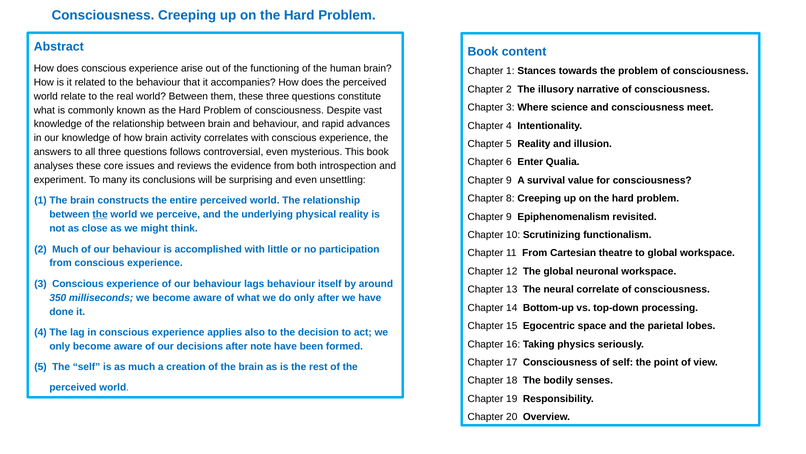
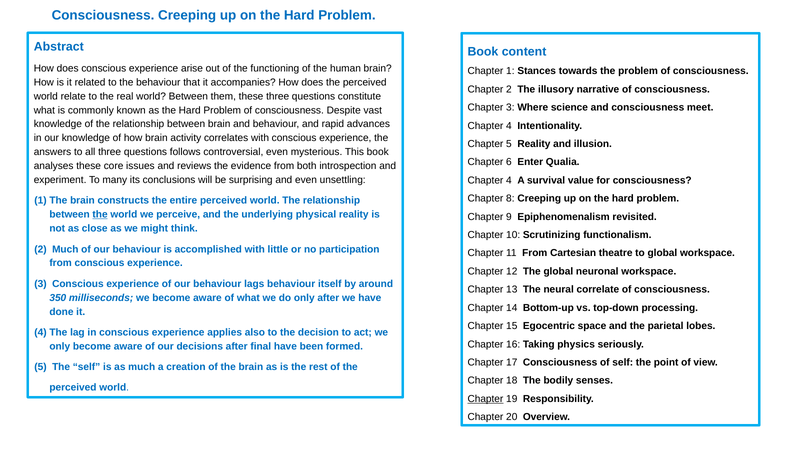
9: 9 -> 4 (509, 180)
note: note -> final (261, 346)
Chapter underline: none -> present (485, 398)
